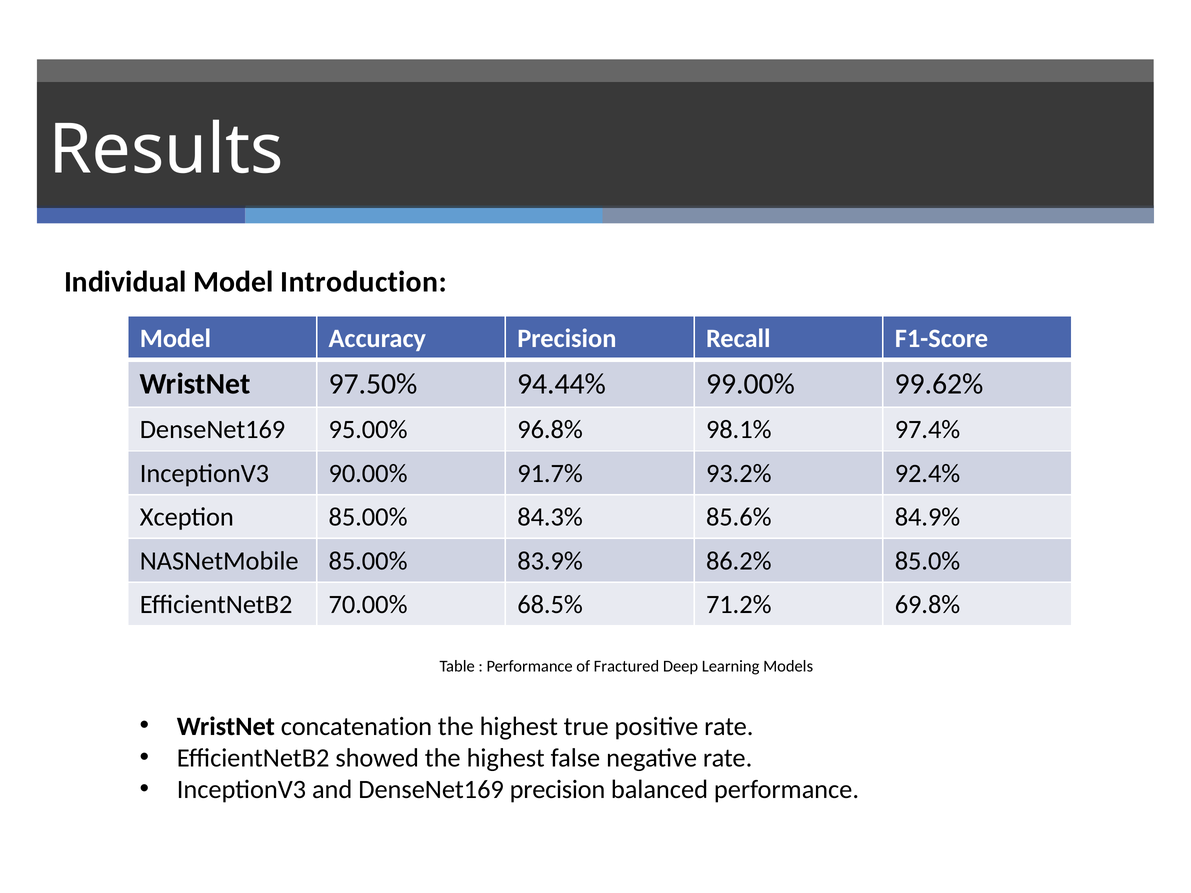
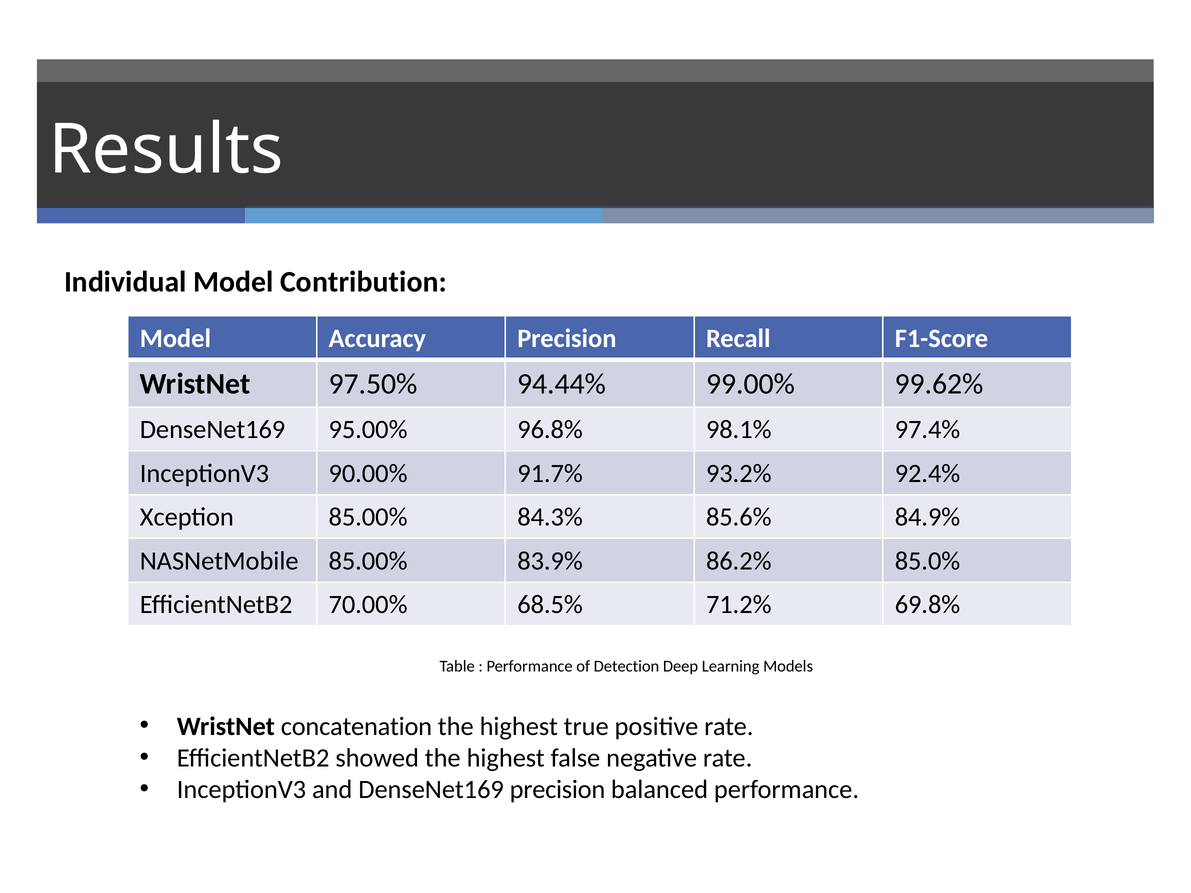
Introduction: Introduction -> Contribution (364, 282)
Fractured: Fractured -> Detection (626, 667)
